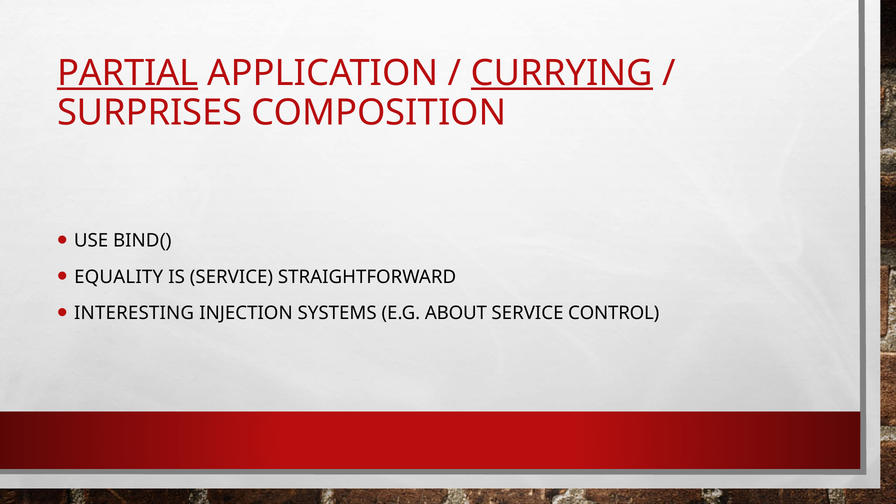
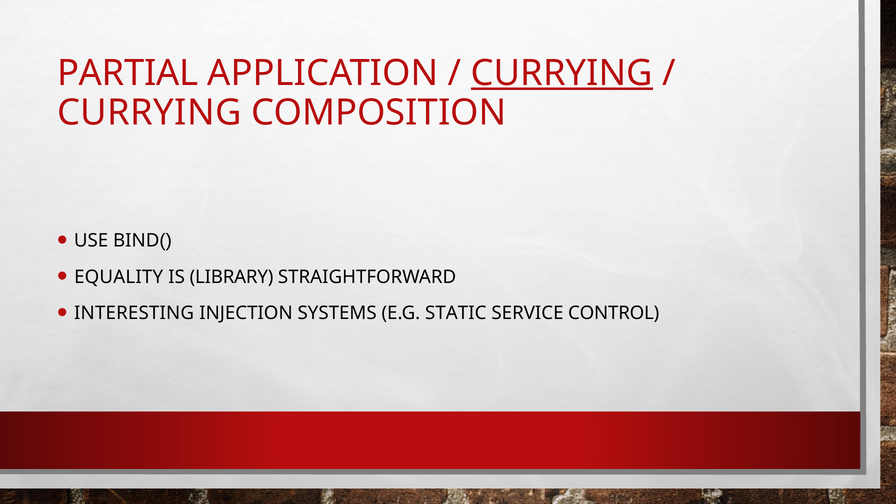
PARTIAL underline: present -> none (128, 73)
SURPRISES: SURPRISES -> CURRYING (149, 112)
IS SERVICE: SERVICE -> LIBRARY (232, 277)
ABOUT: ABOUT -> STATIC (456, 313)
